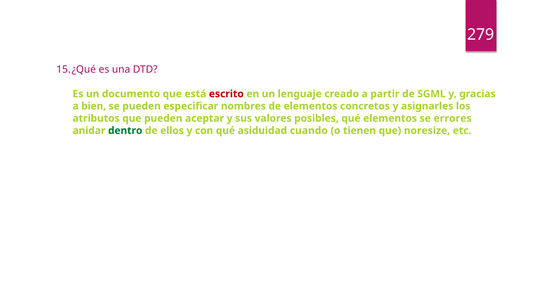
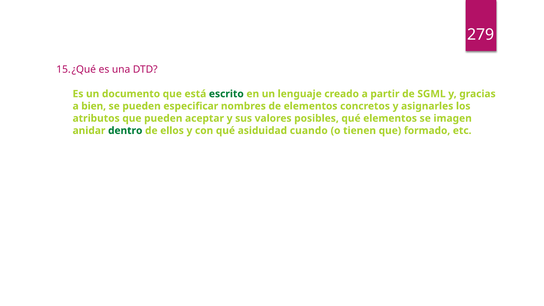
escrito colour: red -> green (226, 94)
errores: errores -> imagen (453, 118)
noresize: noresize -> formado (427, 131)
